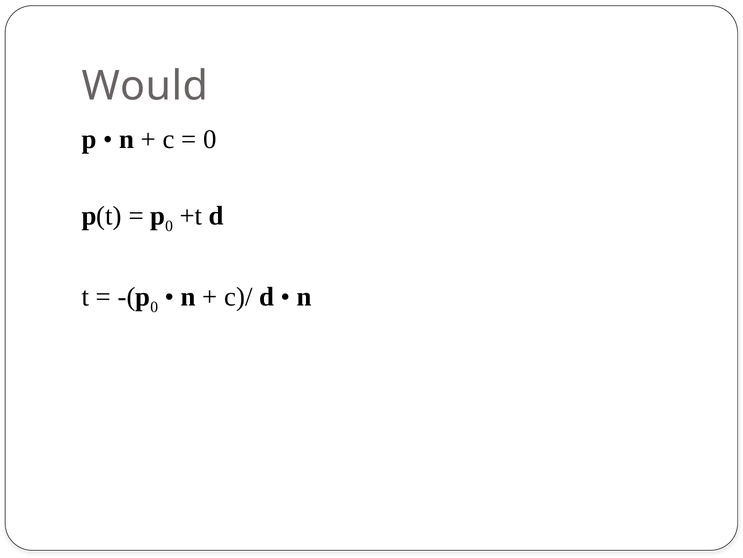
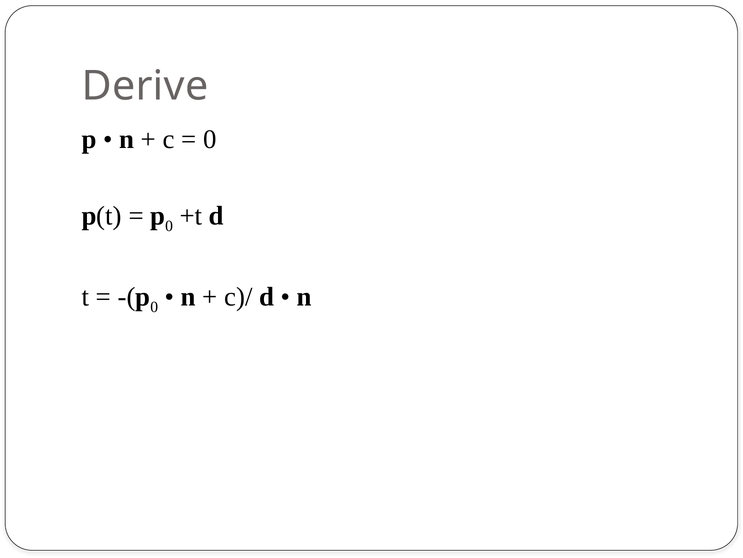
Would: Would -> Derive (145, 86)
